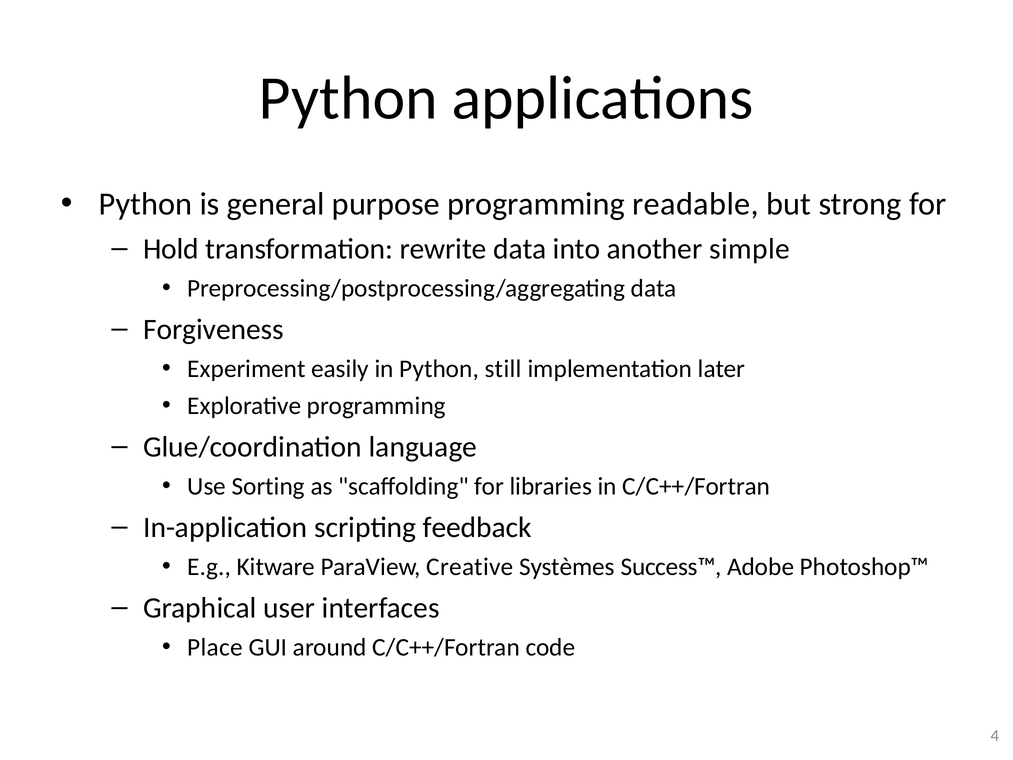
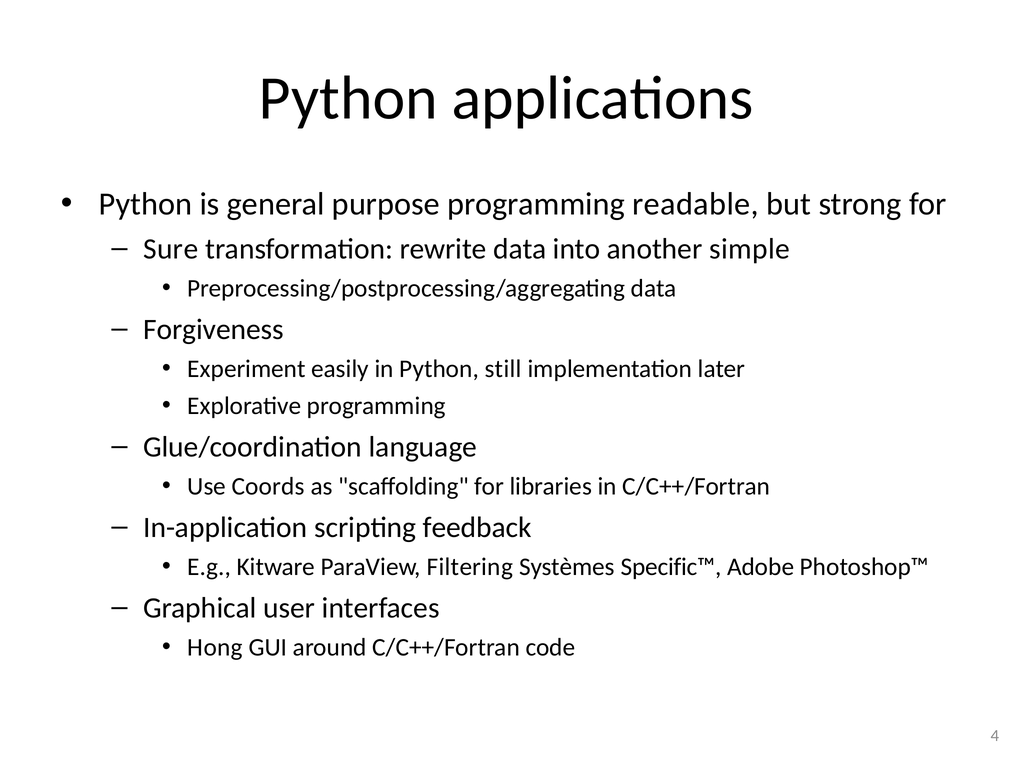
Hold: Hold -> Sure (171, 249)
Sorting: Sorting -> Coords (268, 486)
Creative: Creative -> Filtering (470, 567)
Success™: Success™ -> Specific™ (671, 567)
Place: Place -> Hong (215, 647)
